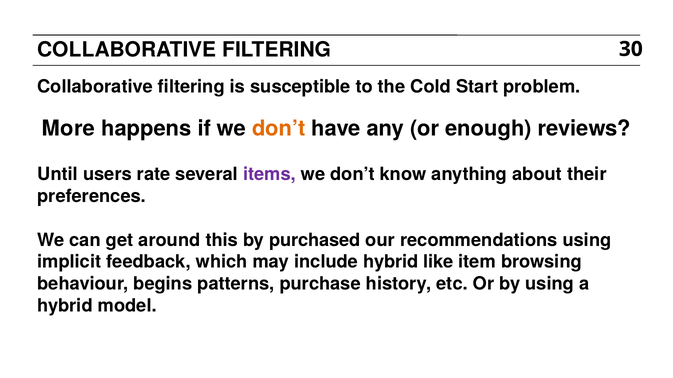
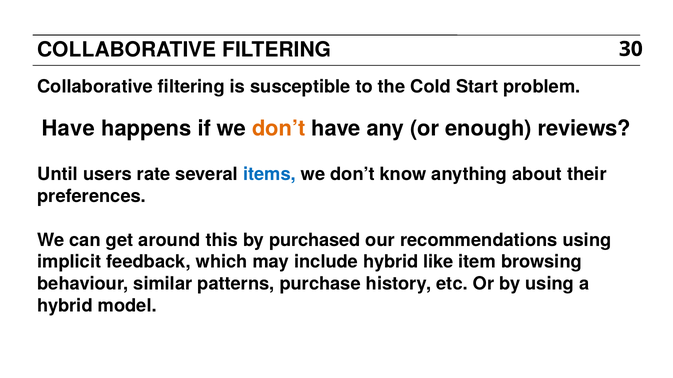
More: More -> Have (68, 128)
items colour: purple -> blue (269, 174)
begins: begins -> similar (163, 284)
